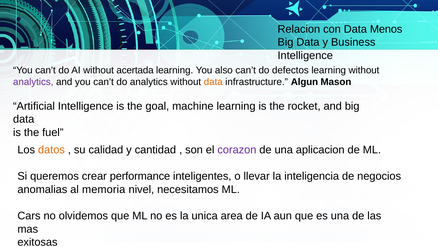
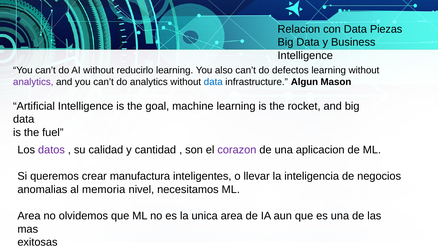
Menos: Menos -> Piezas (386, 29)
acertada: acertada -> reducirlo (135, 70)
data colour: orange -> blue (213, 82)
datos colour: orange -> purple (51, 150)
performance: performance -> manufactura (140, 176)
Cars: Cars -> Area (29, 215)
